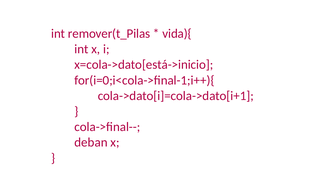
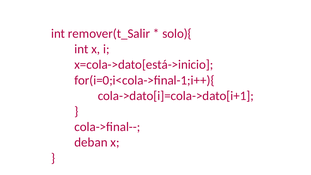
remover(t_Pilas: remover(t_Pilas -> remover(t_Salir (109, 34)
vida){: vida){ -> solo){ (177, 34)
